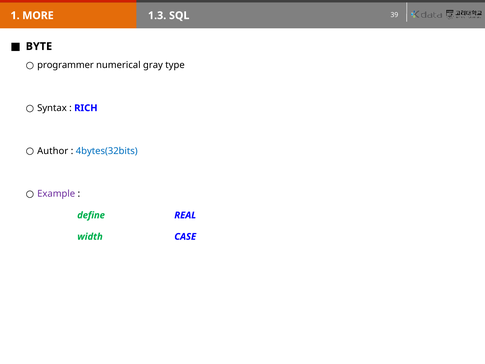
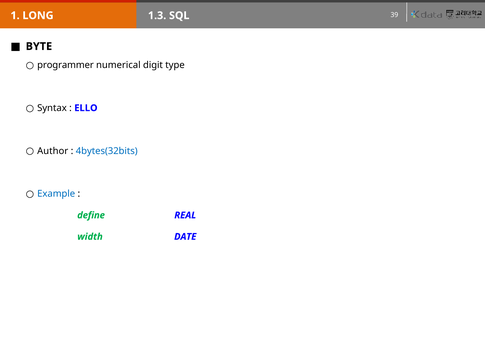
MORE: MORE -> LONG (38, 16)
gray: gray -> digit (153, 65)
RICH: RICH -> ELLO (86, 108)
Example colour: purple -> blue (56, 194)
CASE: CASE -> DATE (185, 237)
